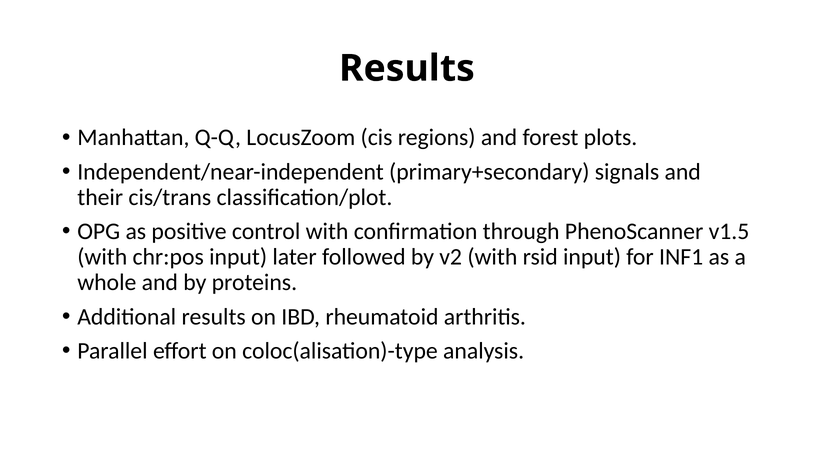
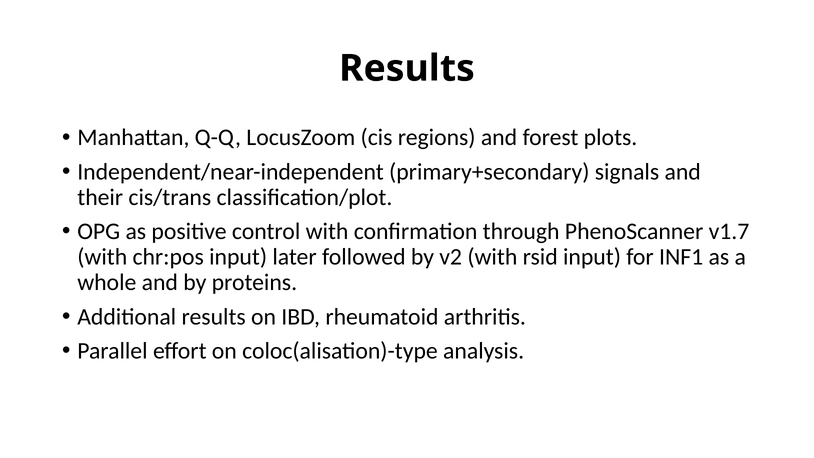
v1.5: v1.5 -> v1.7 (729, 231)
